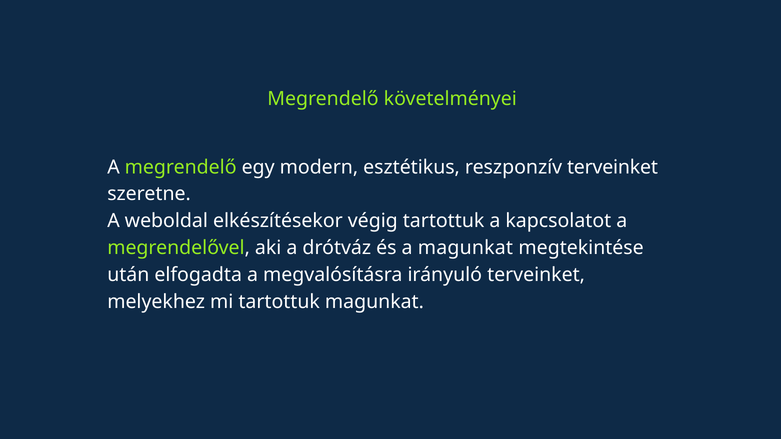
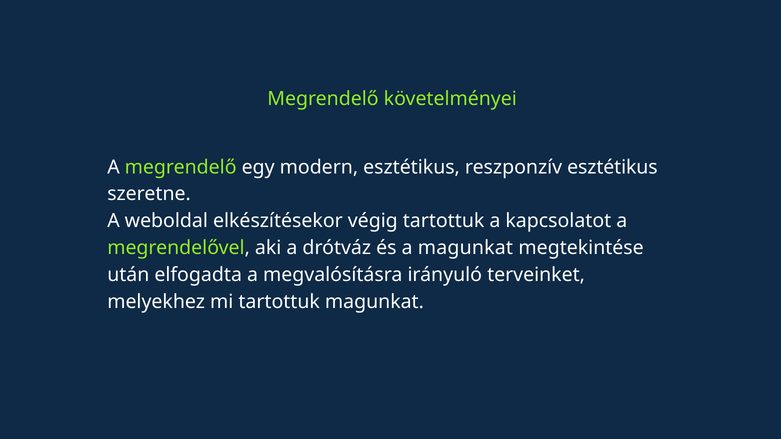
reszponzív terveinket: terveinket -> esztétikus (612, 167)
